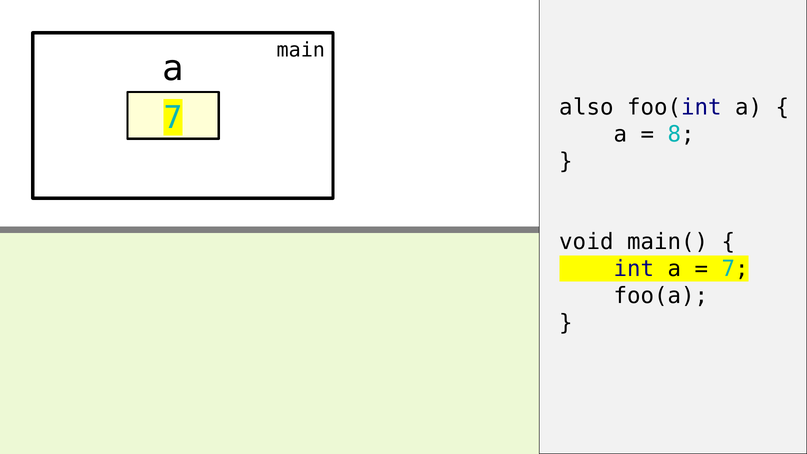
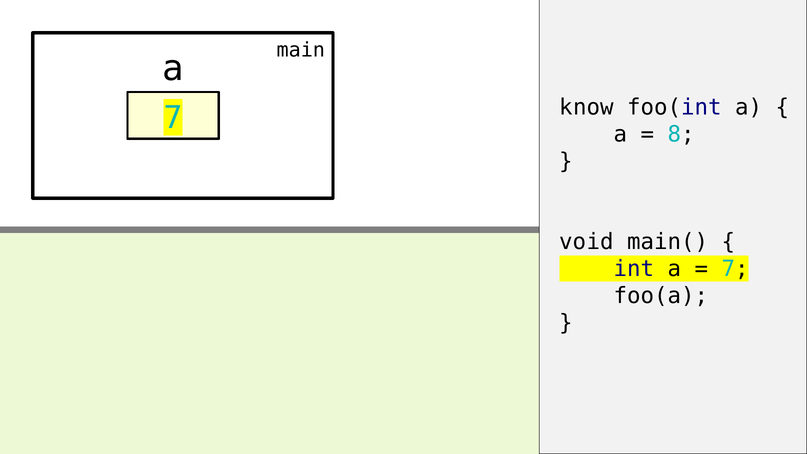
also: also -> know (587, 107)
